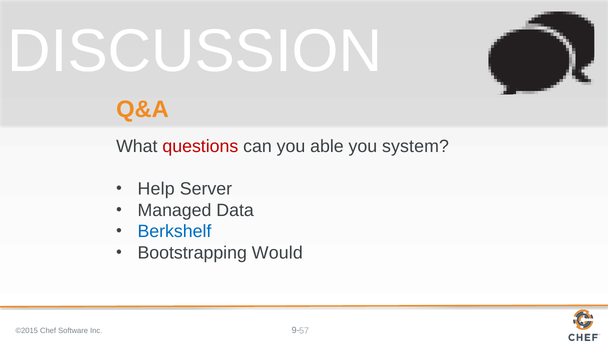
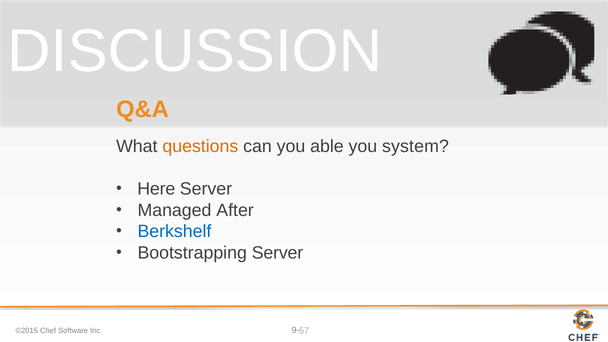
questions colour: red -> orange (200, 146)
Help: Help -> Here (156, 189)
Data: Data -> After (235, 210)
Bootstrapping Would: Would -> Server (278, 253)
